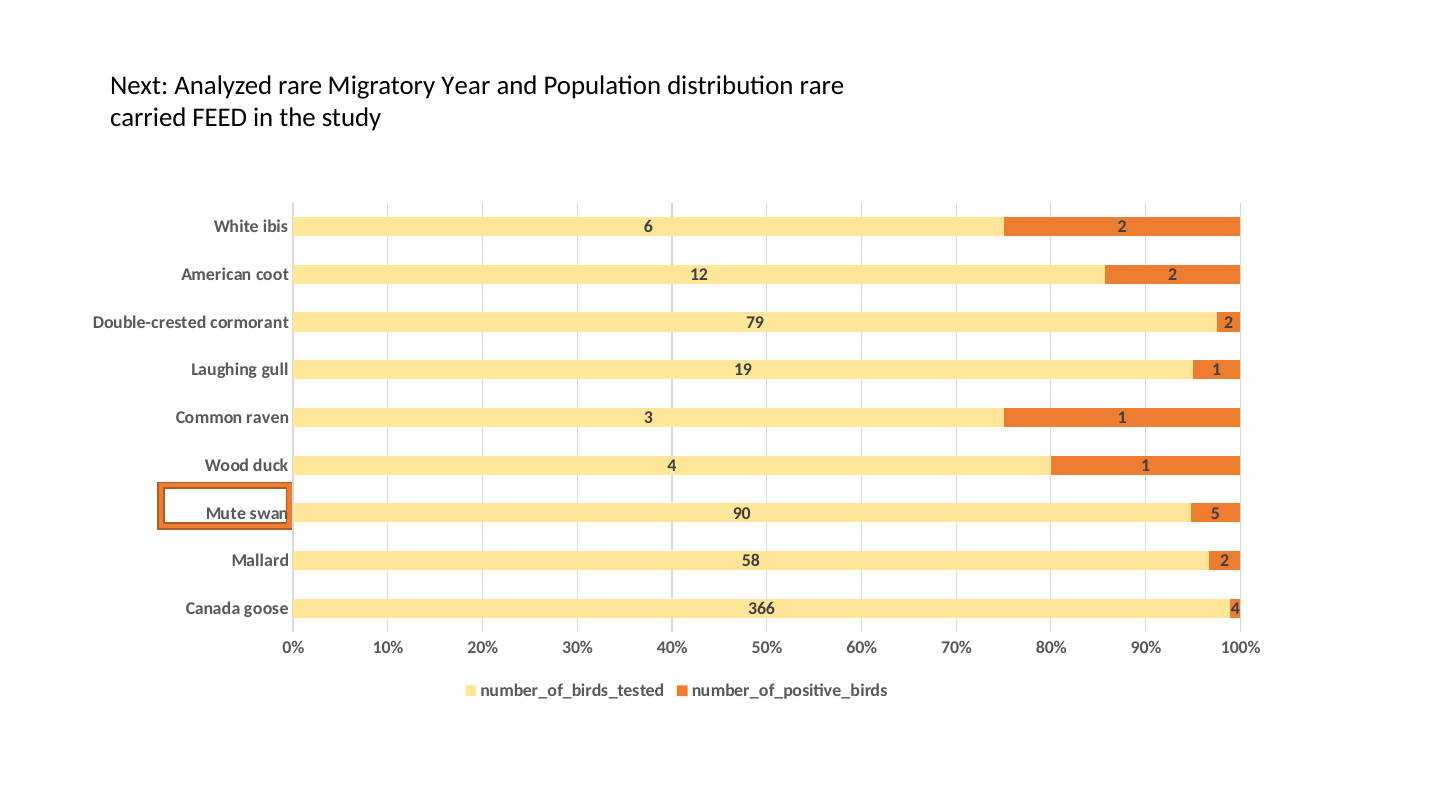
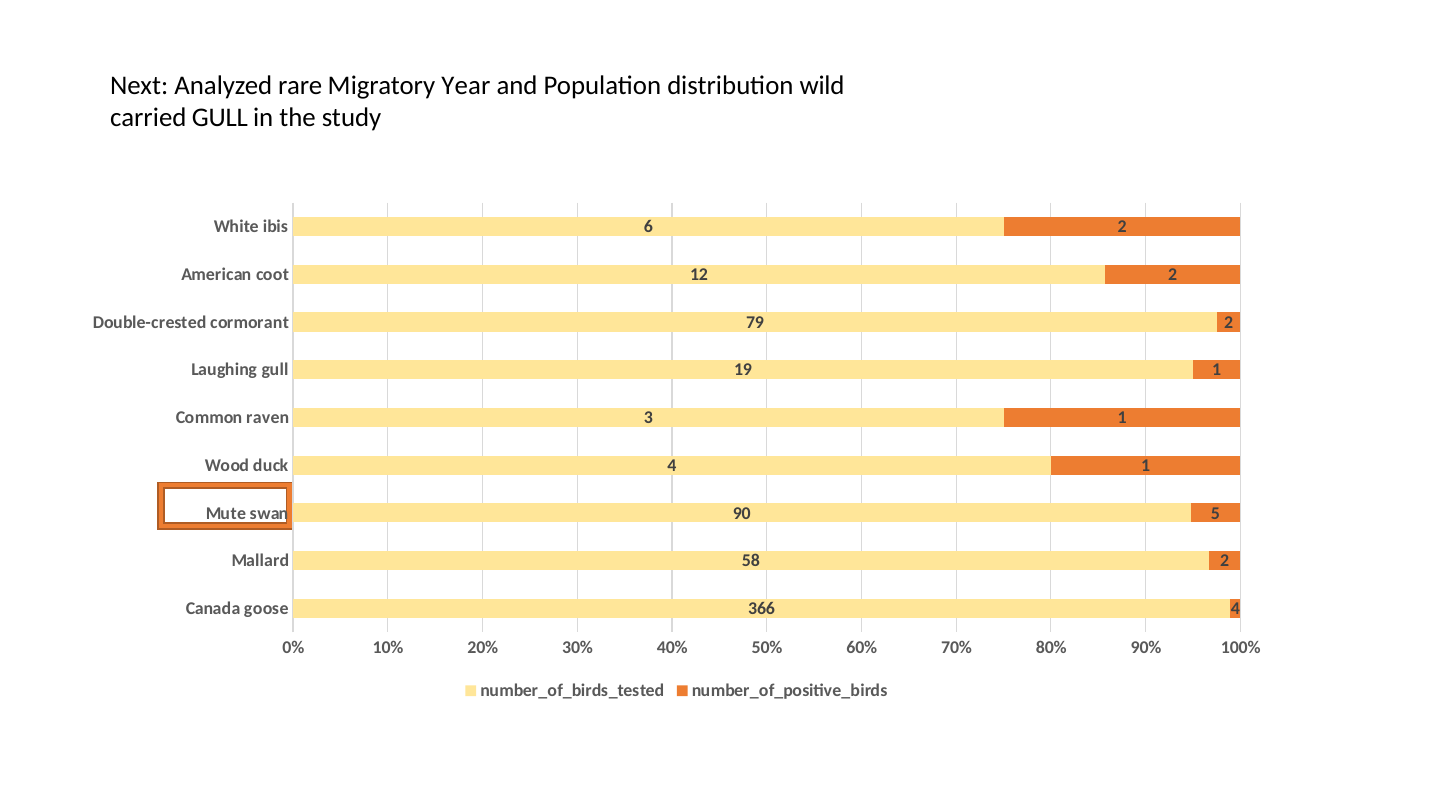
distribution rare: rare -> wild (822, 85)
carried FEED: FEED -> GULL (220, 118)
